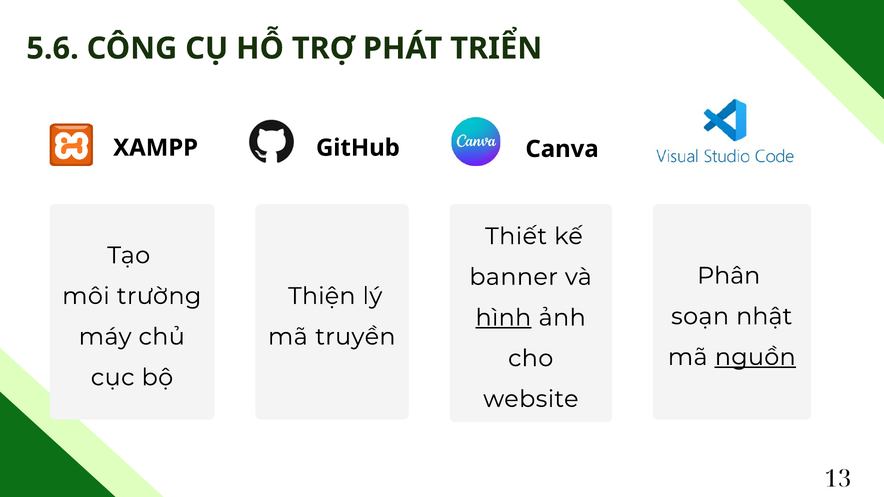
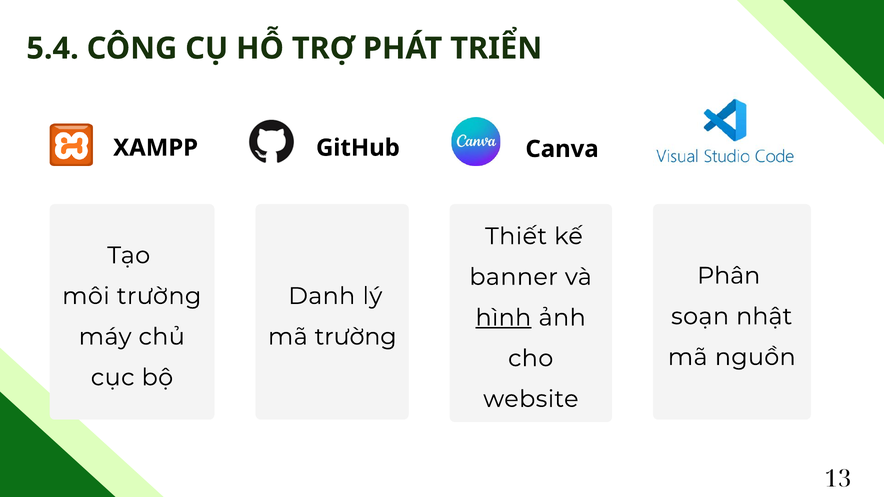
5.6: 5.6 -> 5.4 (53, 48)
Thiện: Thiện -> Danh (322, 296)
mã truyền: truyền -> trường (356, 337)
nguồn underline: present -> none (755, 357)
